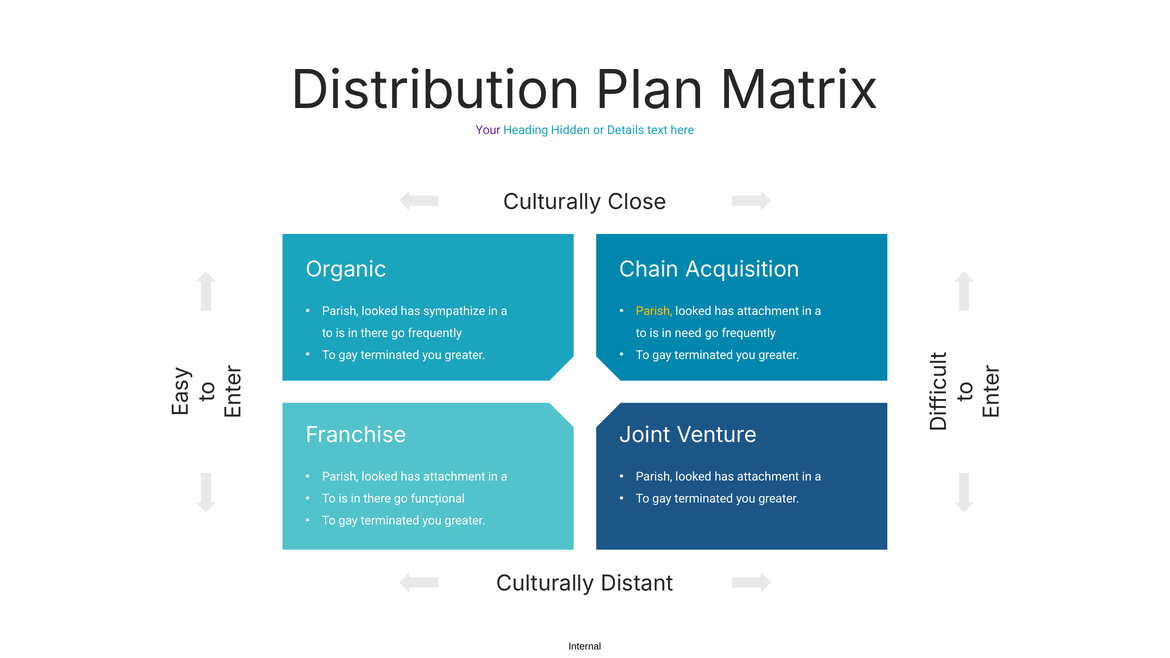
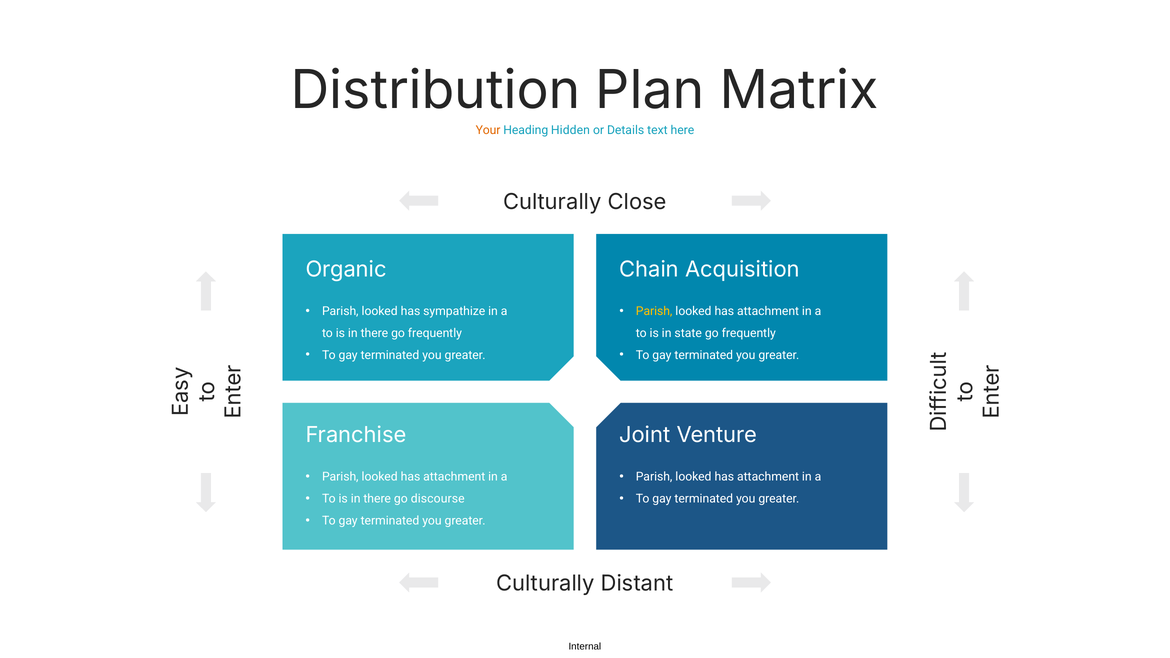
Your colour: purple -> orange (488, 130)
need: need -> state (688, 333)
funcțional: funcțional -> discourse (438, 499)
